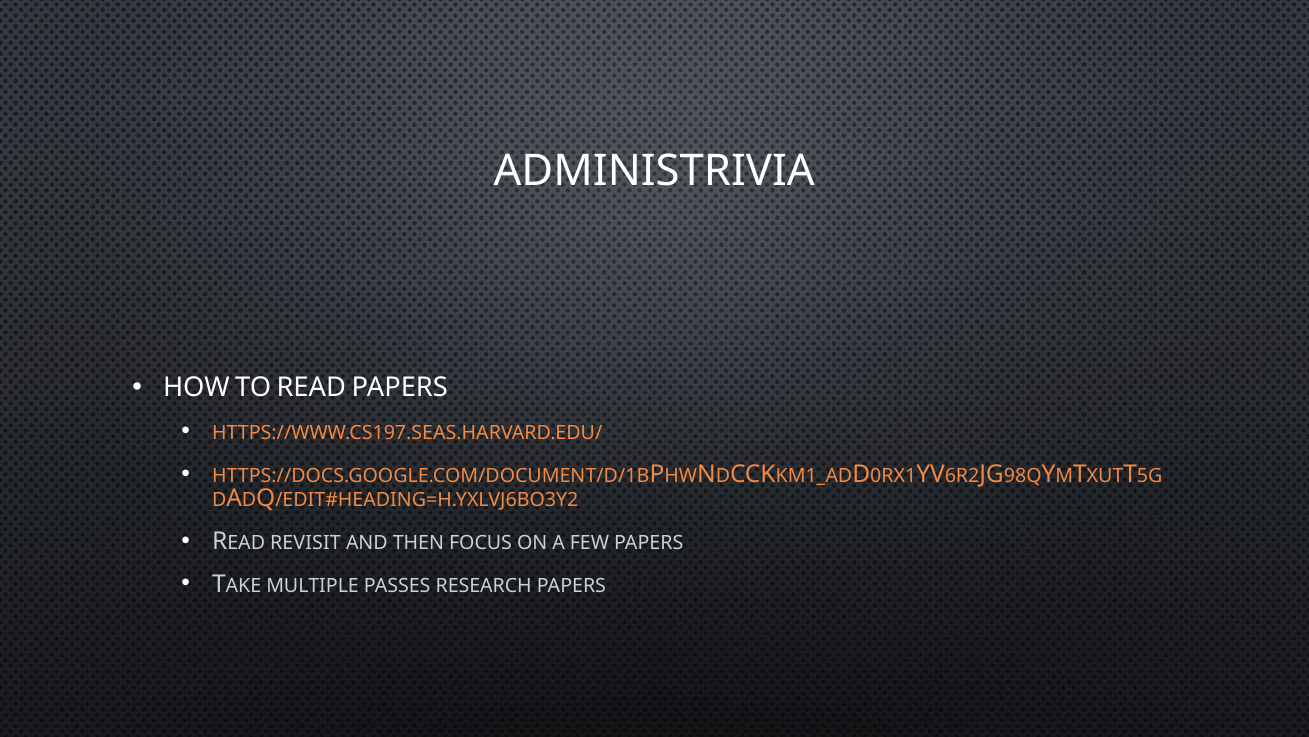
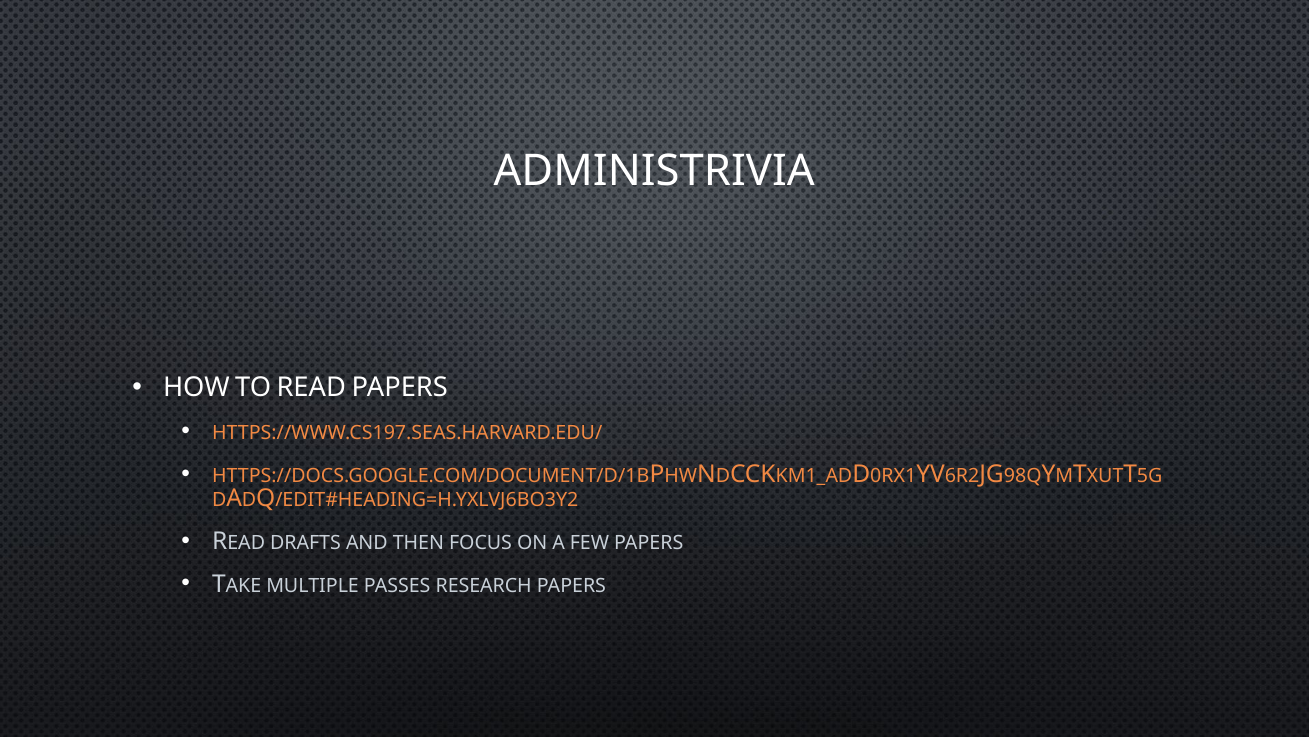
REVISIT: REVISIT -> DRAFTS (306, 542)
